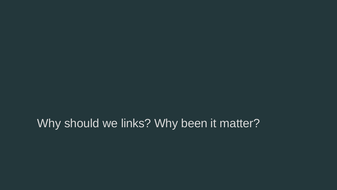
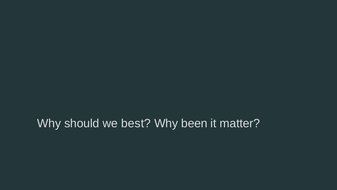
links: links -> best (136, 123)
